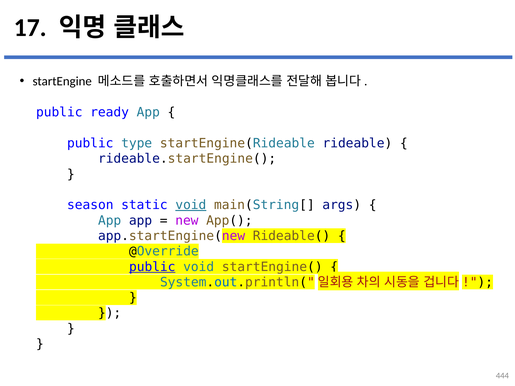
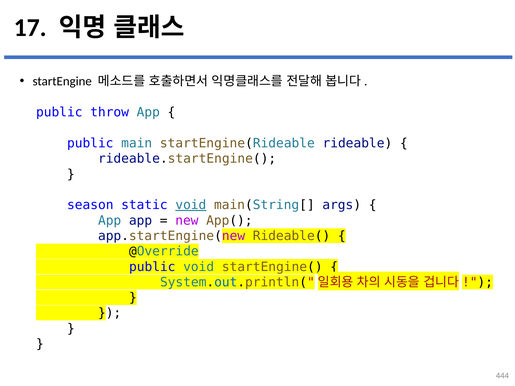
ready: ready -> throw (110, 112)
type: type -> main (137, 143)
public underline: present -> none (152, 267)
